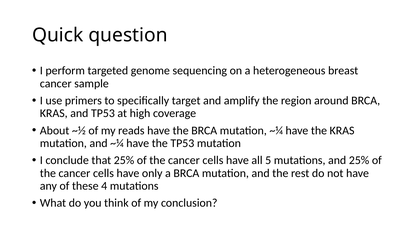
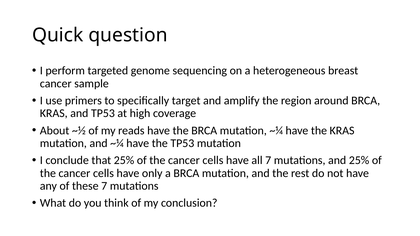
all 5: 5 -> 7 (268, 161)
these 4: 4 -> 7 (104, 186)
